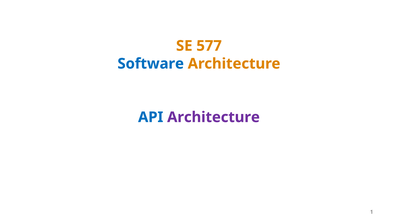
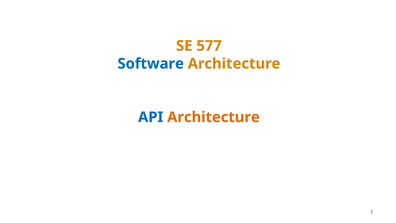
Architecture colour: purple -> orange (213, 117)
